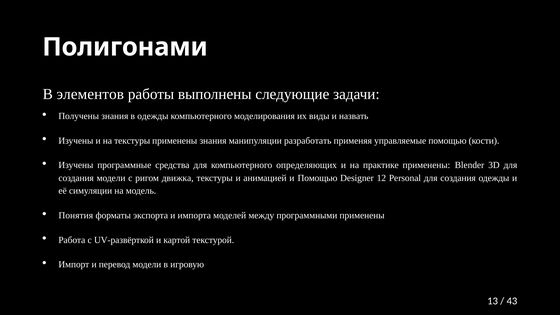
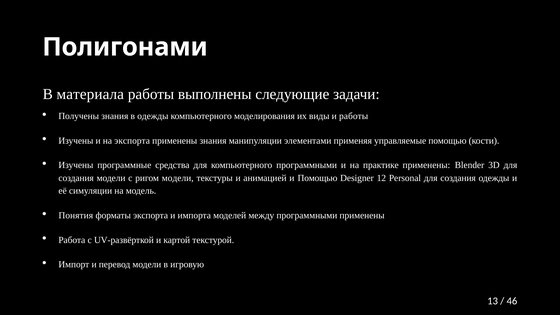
элементов: элементов -> материала (90, 94)
и назвать: назвать -> работы (354, 116)
на текстуры: текстуры -> экспорта (132, 141)
разработать: разработать -> элементами (308, 141)
компьютерного определяющих: определяющих -> программными (307, 165)
ригом движка: движка -> модели (178, 178)
43: 43 -> 46 (512, 301)
